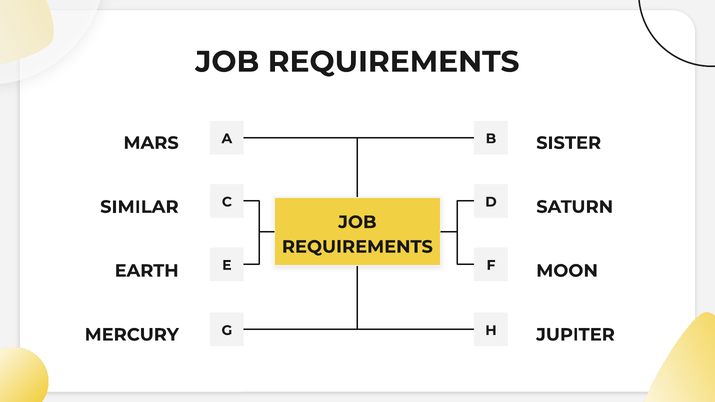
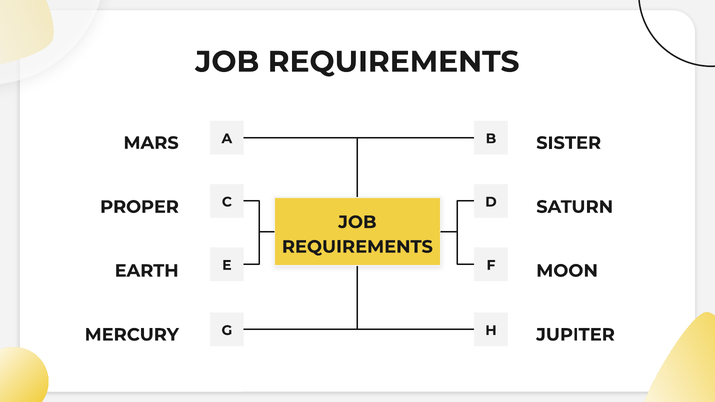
SIMILAR: SIMILAR -> PROPER (140, 207)
